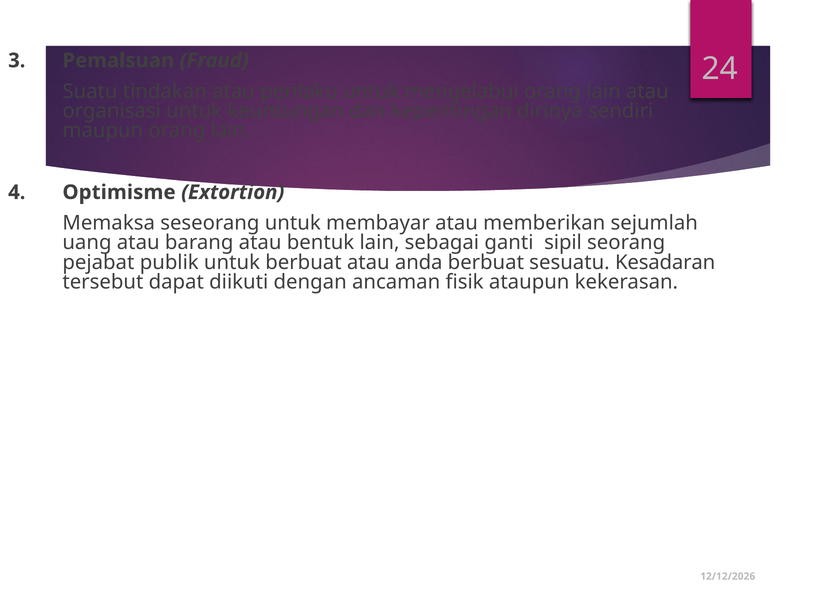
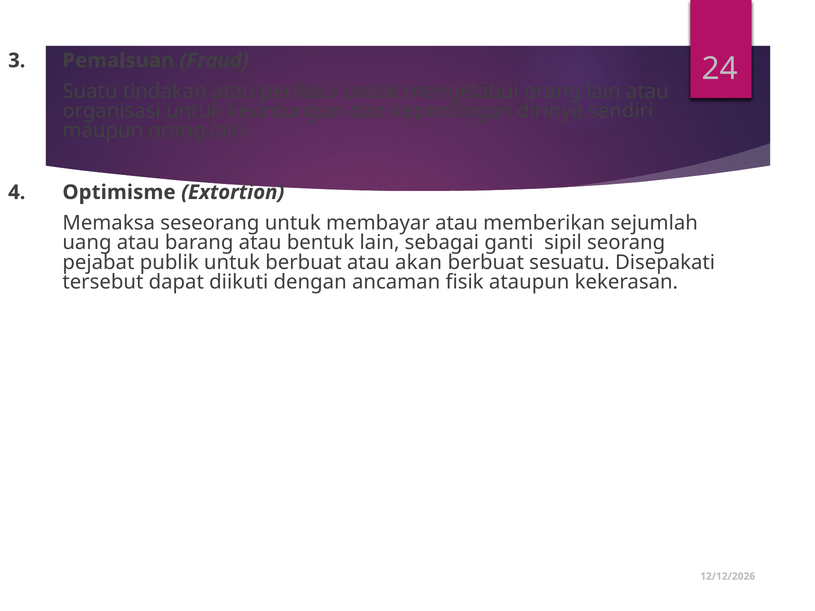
anda: anda -> akan (419, 262)
Kesadaran: Kesadaran -> Disepakati (665, 262)
